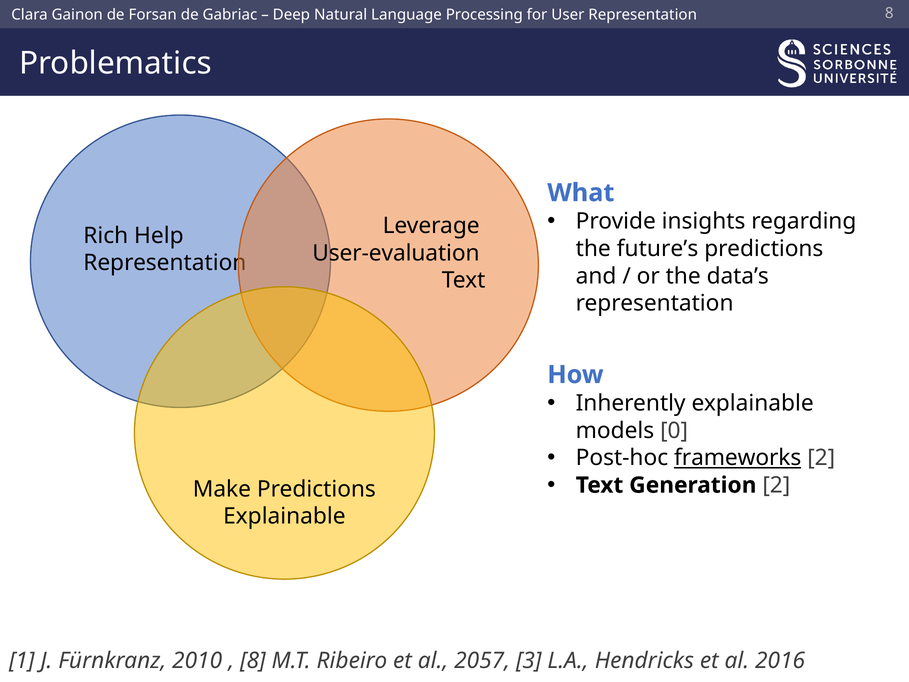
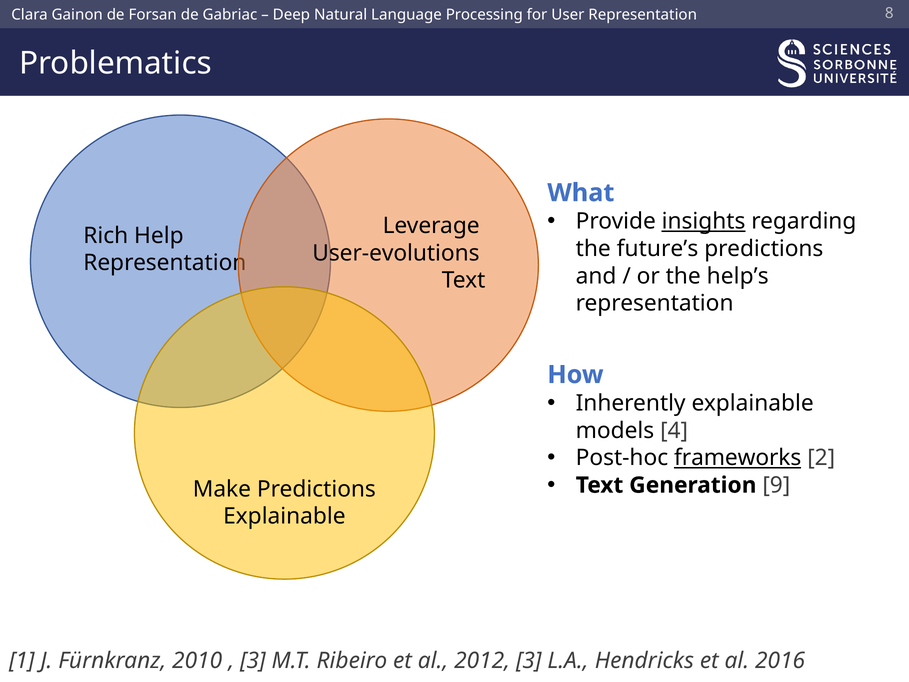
insights underline: none -> present (704, 221)
User-evaluation: User-evaluation -> User-evolutions (396, 253)
data’s: data’s -> help’s (738, 276)
0: 0 -> 4 (674, 431)
Generation 2: 2 -> 9 (776, 485)
8: 8 -> 3 (253, 661)
2057: 2057 -> 2012 (482, 661)
